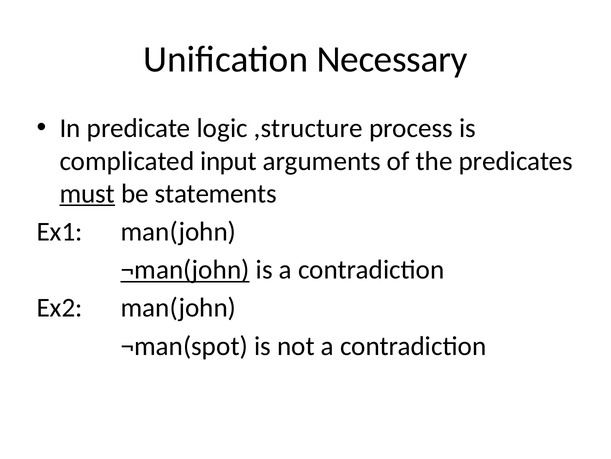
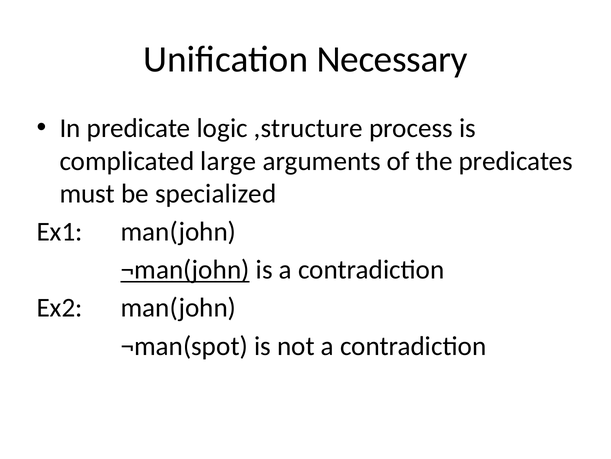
input: input -> large (228, 161)
must underline: present -> none (87, 193)
statements: statements -> specialized (216, 193)
